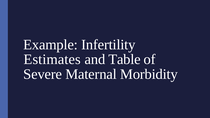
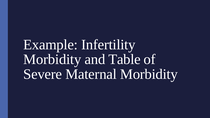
Estimates: Estimates -> Morbidity (52, 59)
